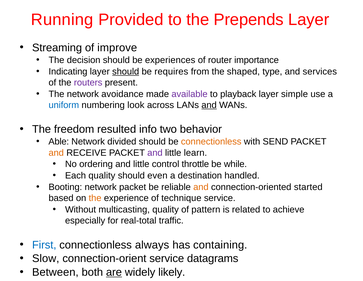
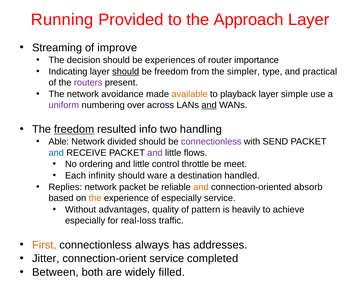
Prepends: Prepends -> Approach (249, 20)
be requires: requires -> freedom (171, 71)
shaped: shaped -> simpler (243, 71)
services: services -> practical (320, 71)
available colour: purple -> orange (190, 94)
uniform colour: blue -> purple (64, 105)
look: look -> over (136, 105)
freedom underline: none -> present (74, 129)
behavior: behavior -> handling (201, 129)
connectionless colour: orange -> purple (211, 141)
and colour: orange -> blue (56, 152)
learn: learn -> flows (195, 152)
while: while -> meet (235, 164)
Each quality: quality -> infinity (102, 175)
even: even -> ware (157, 175)
Booting: Booting -> Replies (65, 187)
started: started -> absorb (308, 187)
of technique: technique -> especially (181, 198)
multicasting: multicasting -> advantages (124, 209)
related: related -> heavily (246, 209)
real-total: real-total -> real-loss (139, 220)
First colour: blue -> orange (44, 244)
containing: containing -> addresses (220, 244)
Slow: Slow -> Jitter (46, 258)
datagrams: datagrams -> completed (213, 258)
are underline: present -> none (114, 272)
likely: likely -> filled (172, 272)
